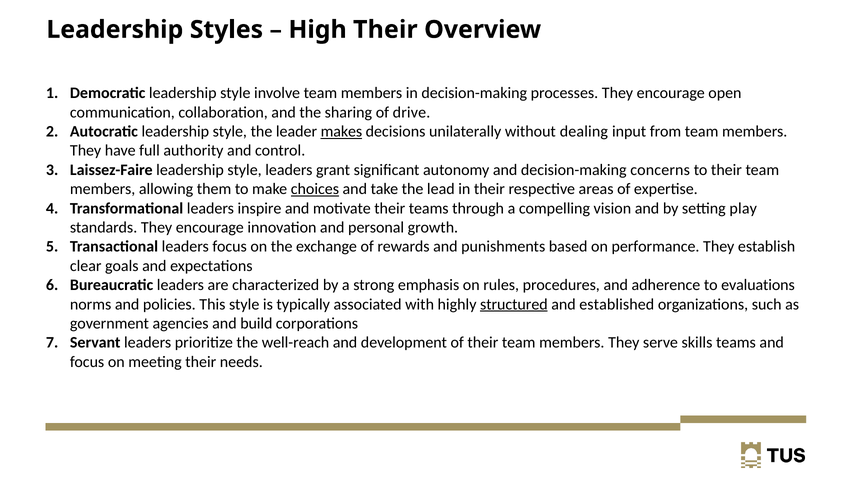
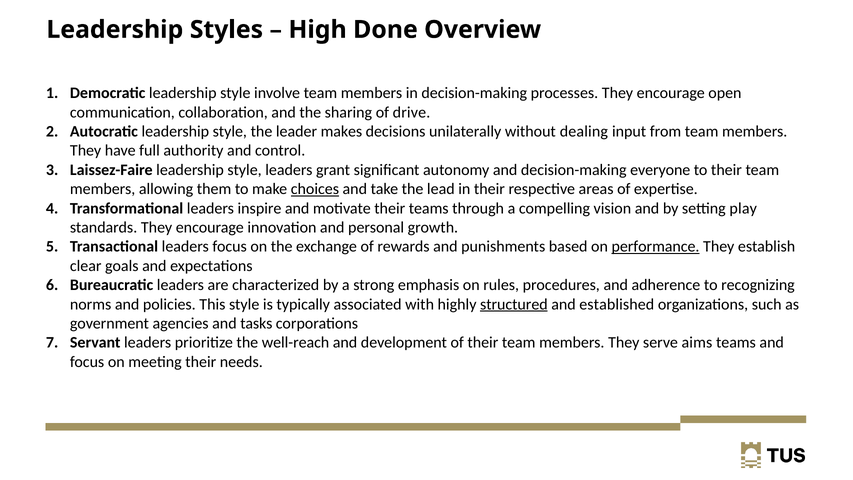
High Their: Their -> Done (385, 30)
makes underline: present -> none (341, 131)
concerns: concerns -> everyone (660, 170)
performance underline: none -> present (656, 247)
evaluations: evaluations -> recognizing (758, 285)
build: build -> tasks (256, 323)
skills: skills -> aims (697, 343)
